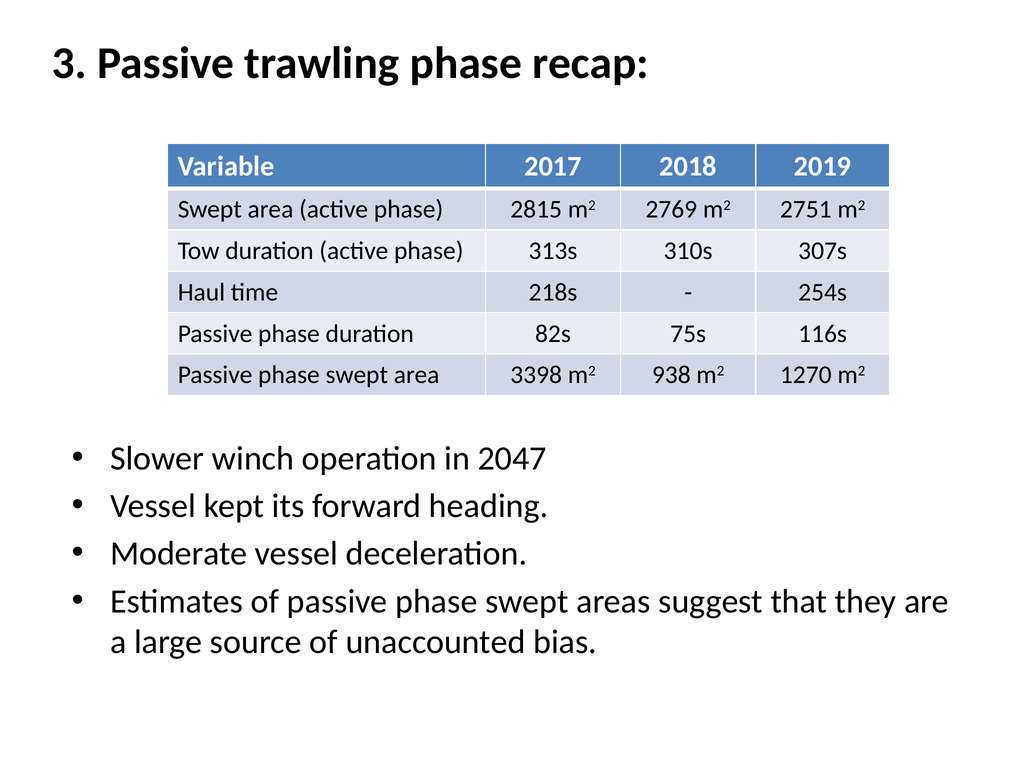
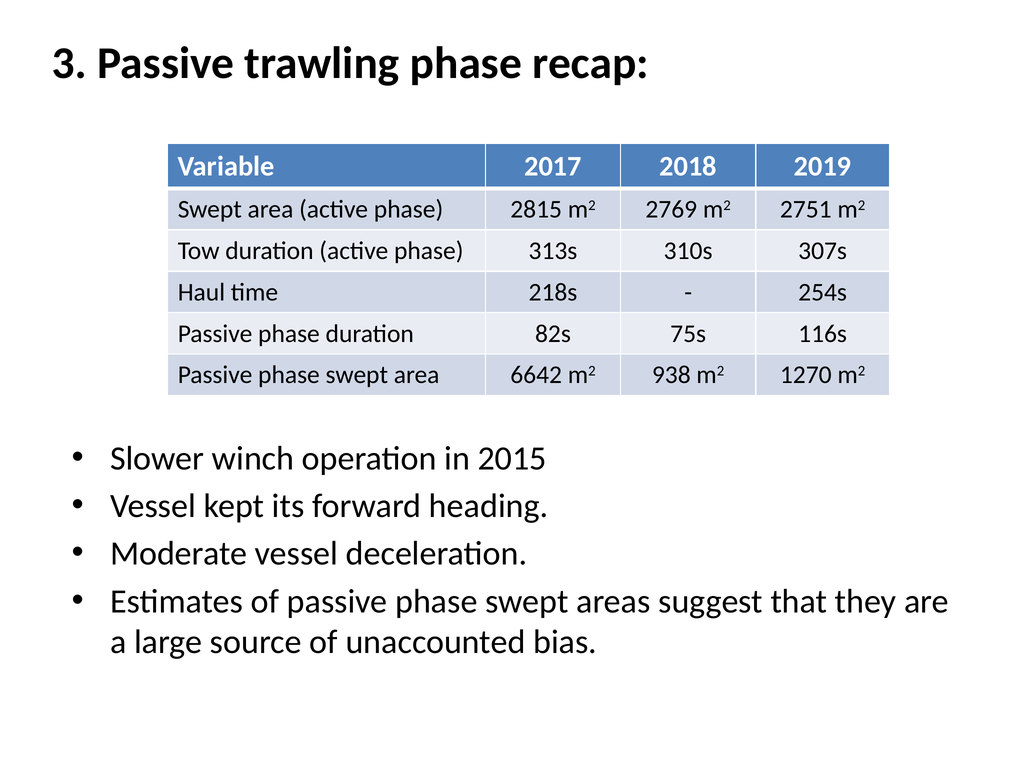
3398: 3398 -> 6642 (536, 375)
2047: 2047 -> 2015 (512, 459)
